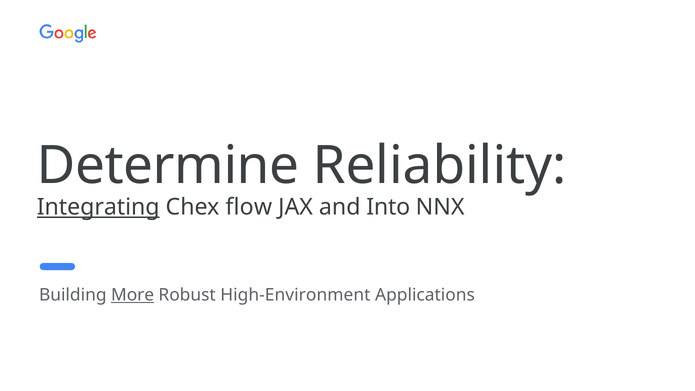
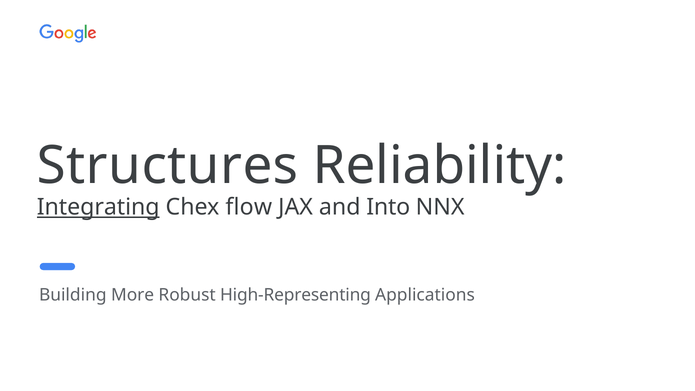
Determine: Determine -> Structures (168, 166)
More underline: present -> none (133, 295)
High-Environment: High-Environment -> High-Representing (295, 295)
